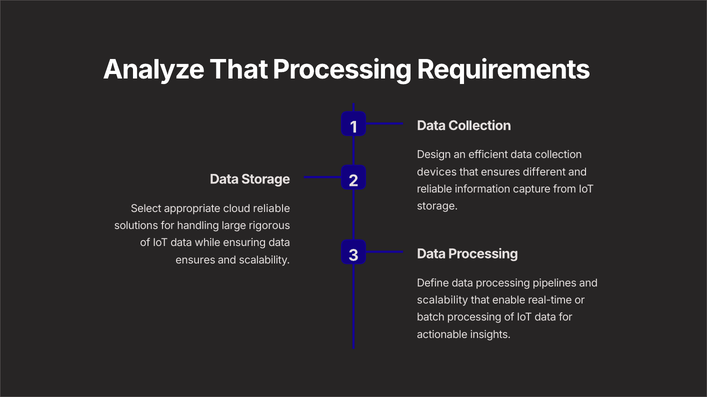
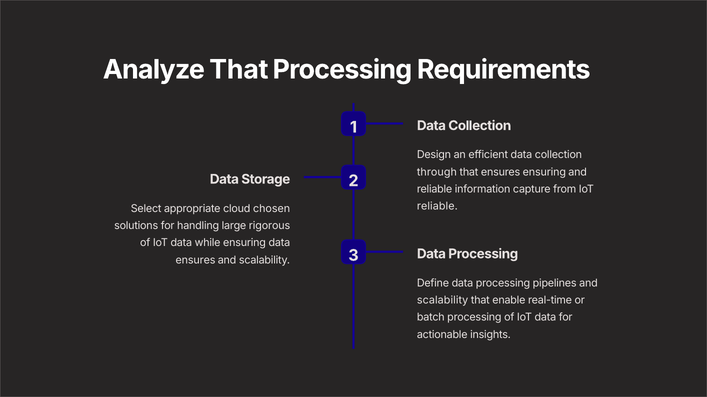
devices: devices -> through (437, 172)
ensures different: different -> ensuring (544, 172)
storage: storage -> reliable (437, 207)
cloud reliable: reliable -> chosen (272, 209)
